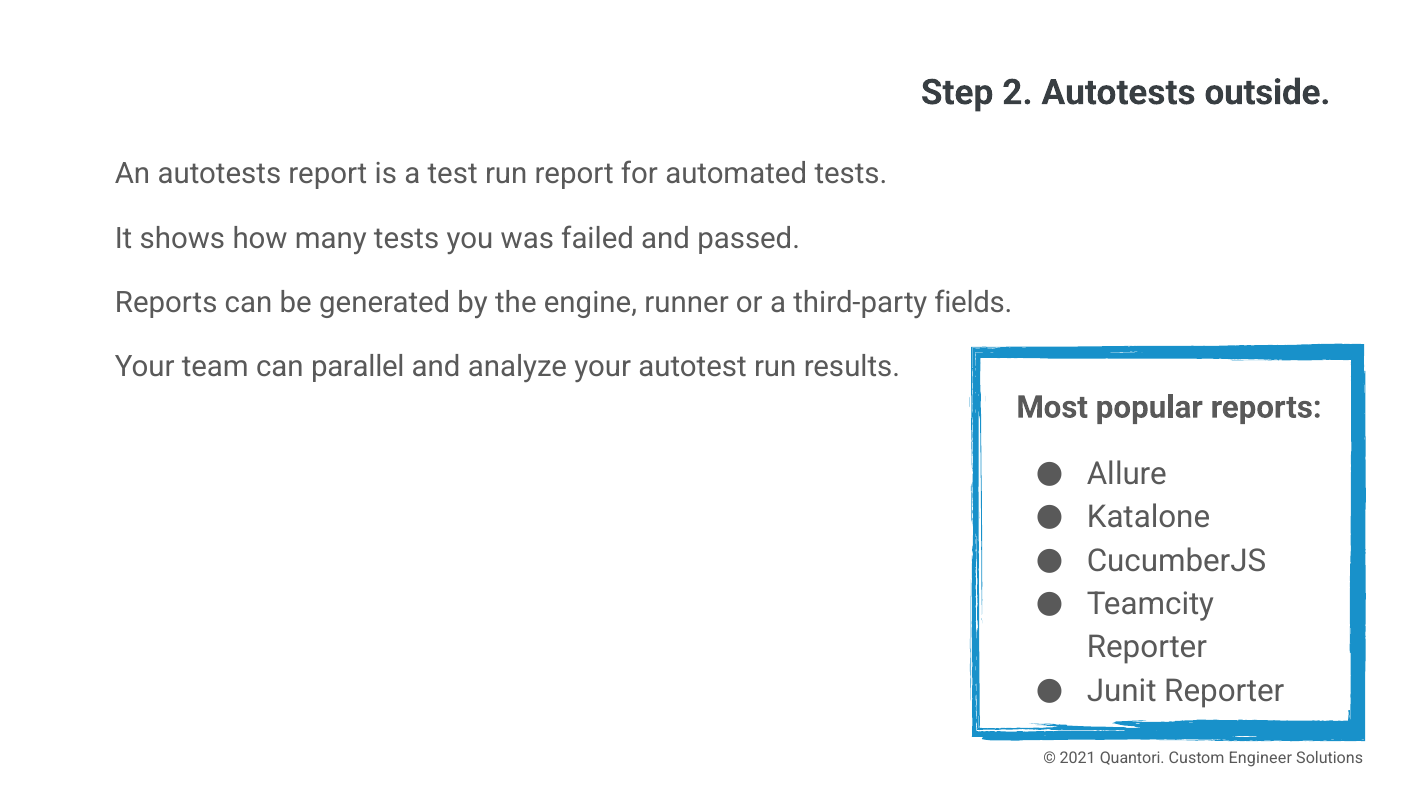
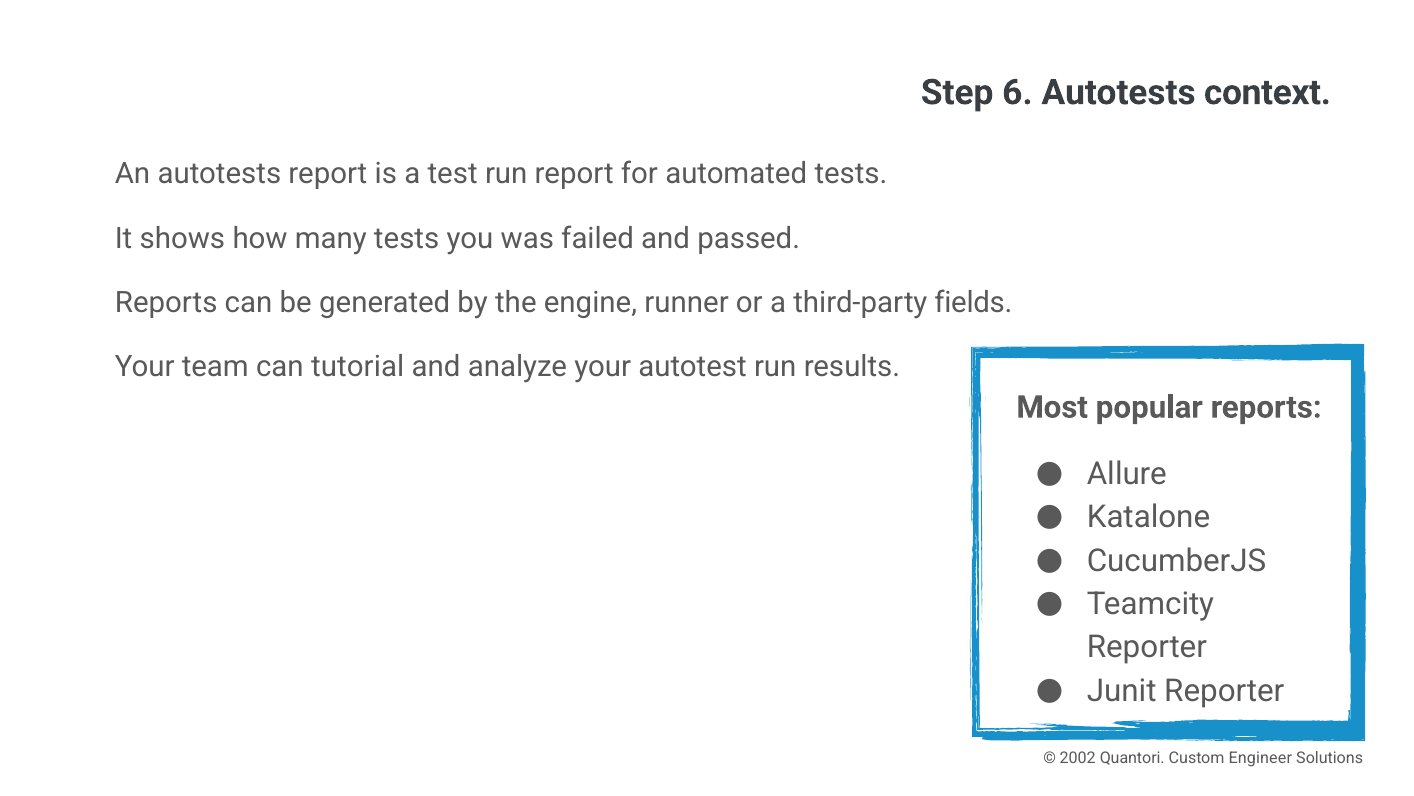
2: 2 -> 6 (1017, 92)
outside: outside -> context (1267, 92)
parallel: parallel -> tutorial (358, 367)
2021: 2021 -> 2002 (1078, 757)
